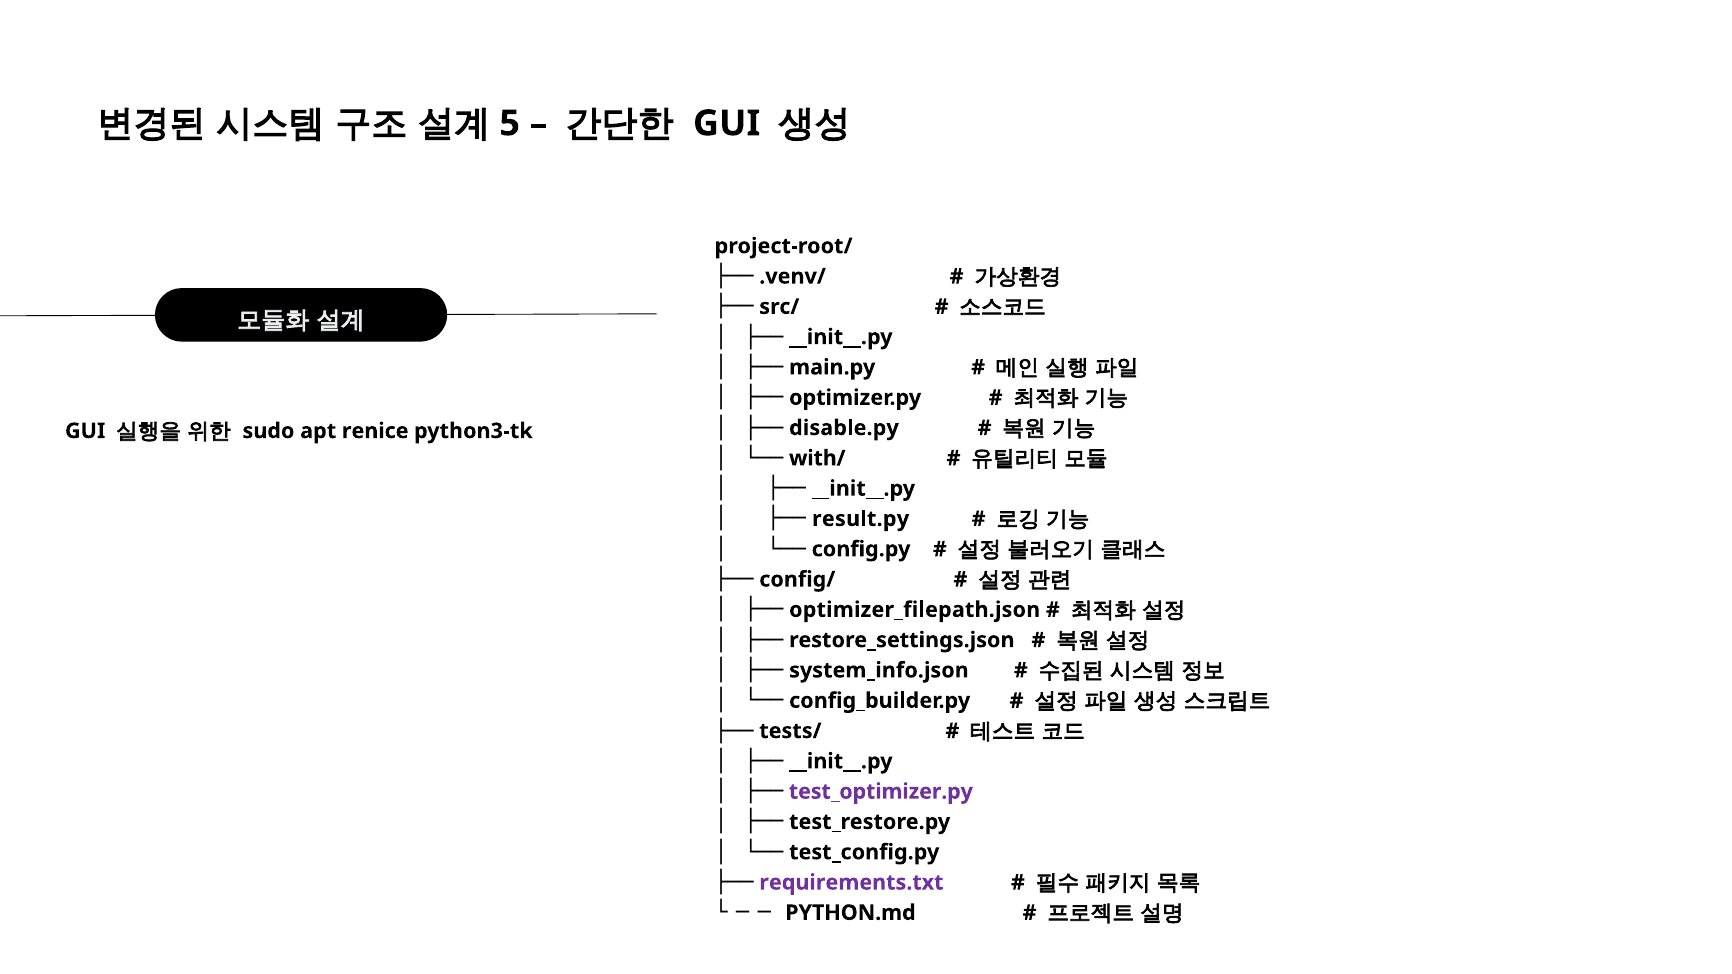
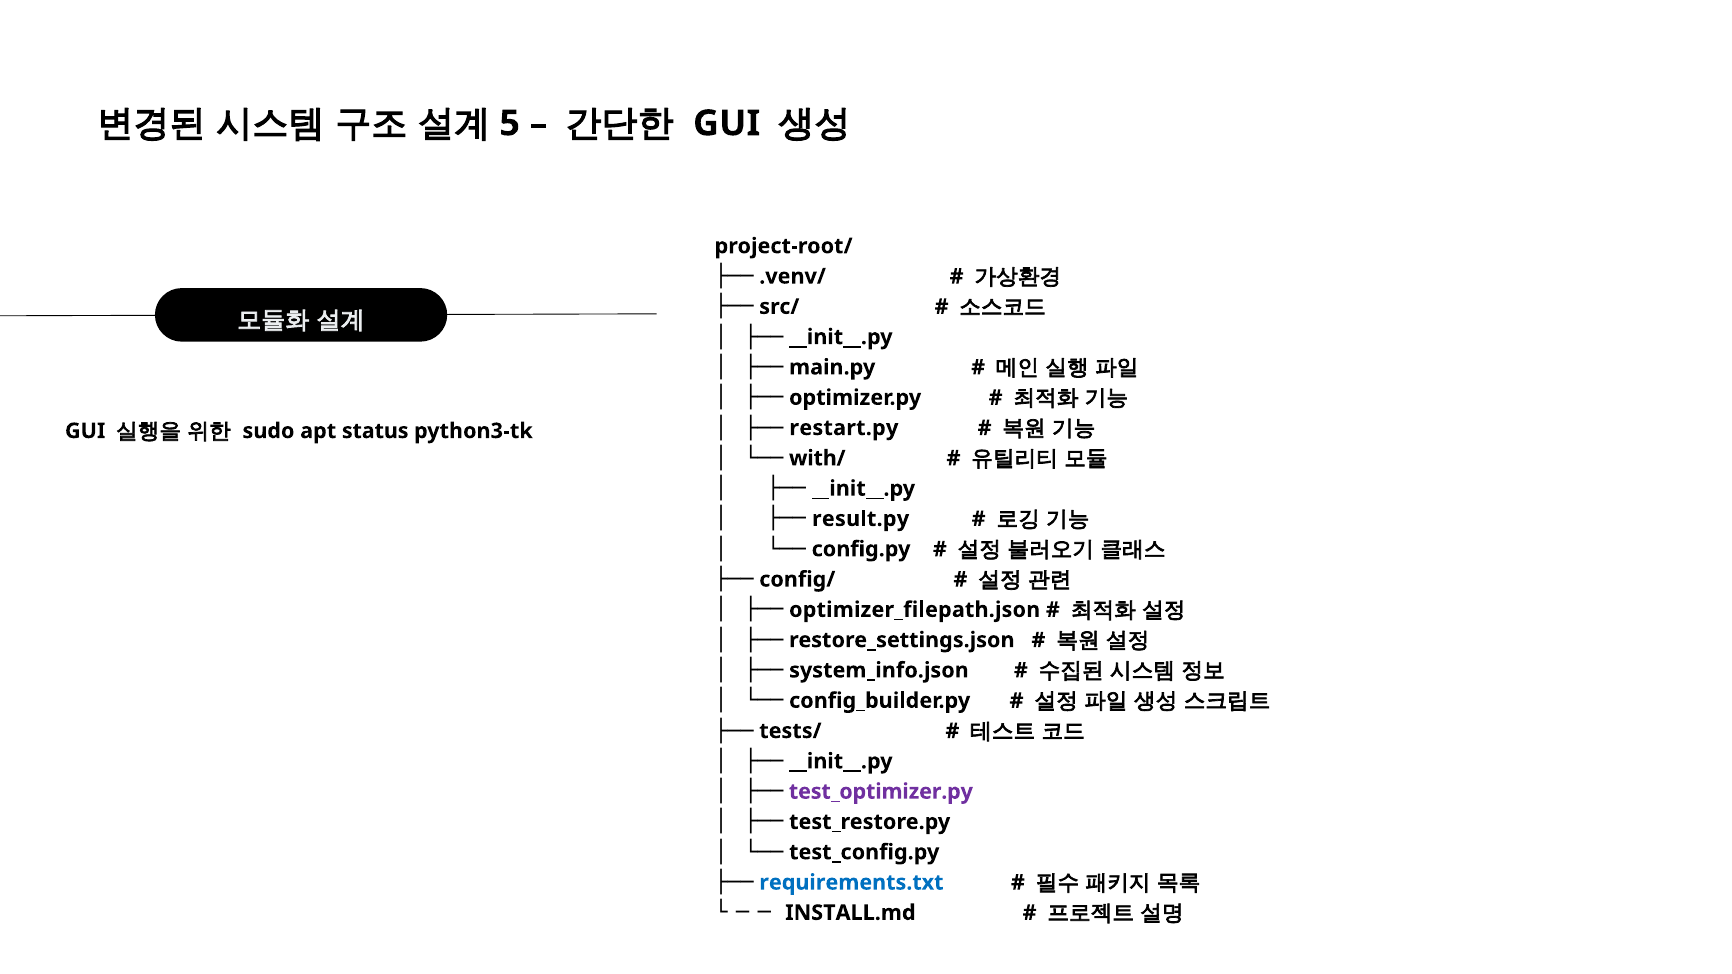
disable.py: disable.py -> restart.py (844, 428)
renice: renice -> status (375, 431)
requirements.txt colour: purple -> blue (851, 883)
PYTHON.md: PYTHON.md -> INSTALL.md (850, 913)
